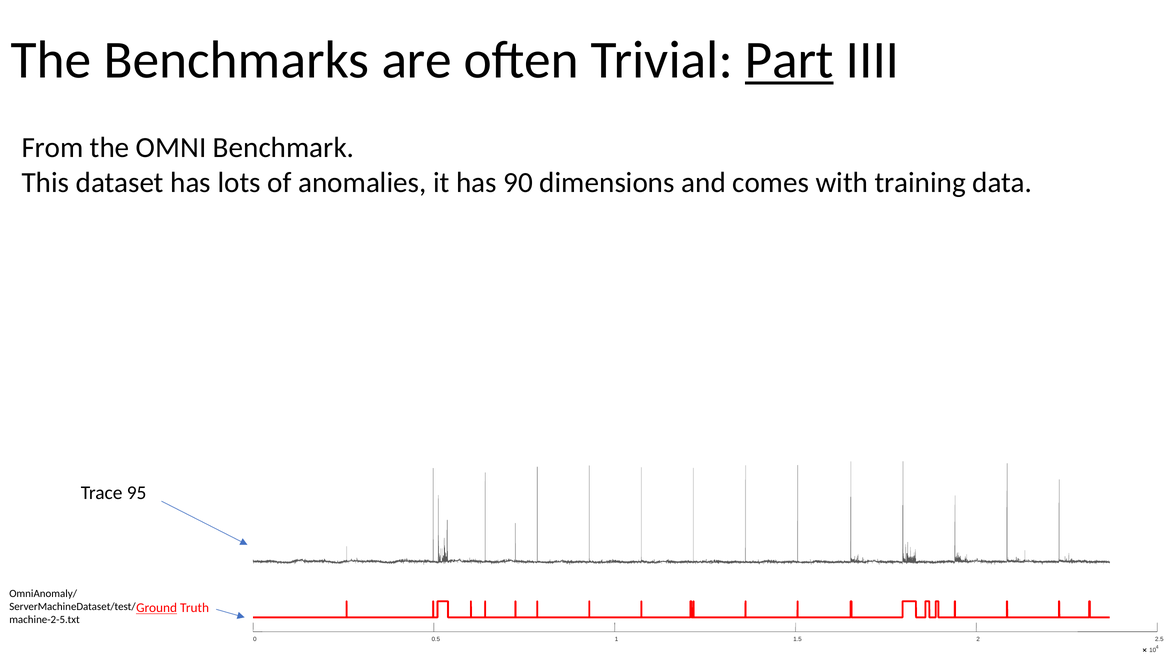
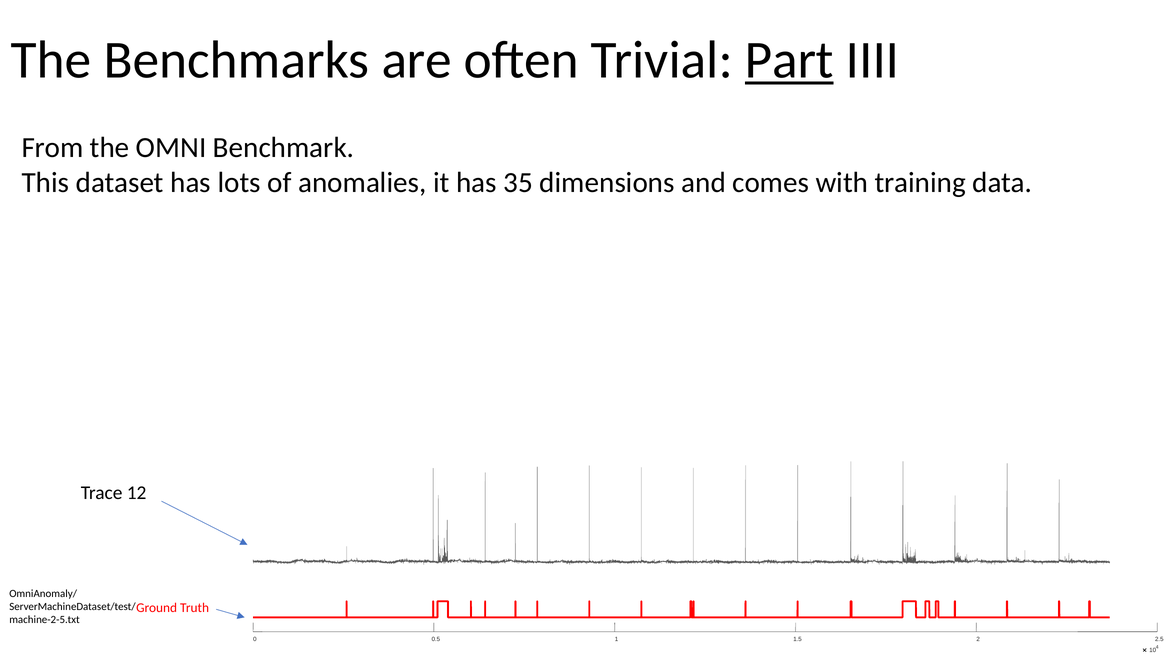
90: 90 -> 35 (518, 183)
95: 95 -> 12 (137, 493)
Ground underline: present -> none (157, 608)
